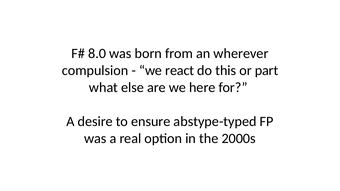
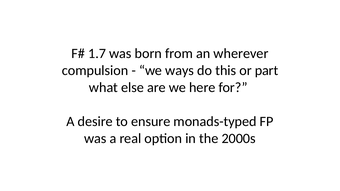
8.0: 8.0 -> 1.7 (97, 54)
react: react -> ways (180, 71)
abstype-typed: abstype-typed -> monads-typed (215, 122)
